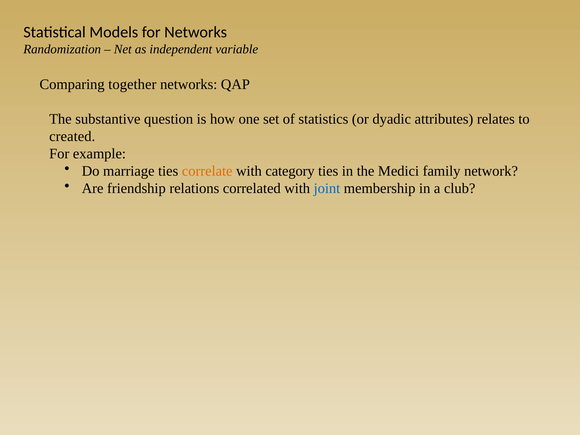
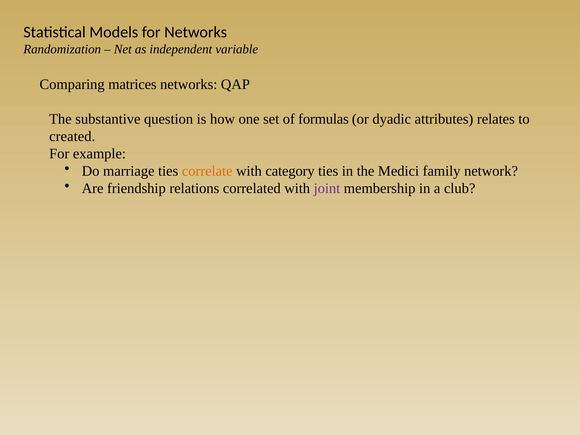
together: together -> matrices (132, 84)
statistics: statistics -> formulas (323, 119)
joint colour: blue -> purple (327, 188)
